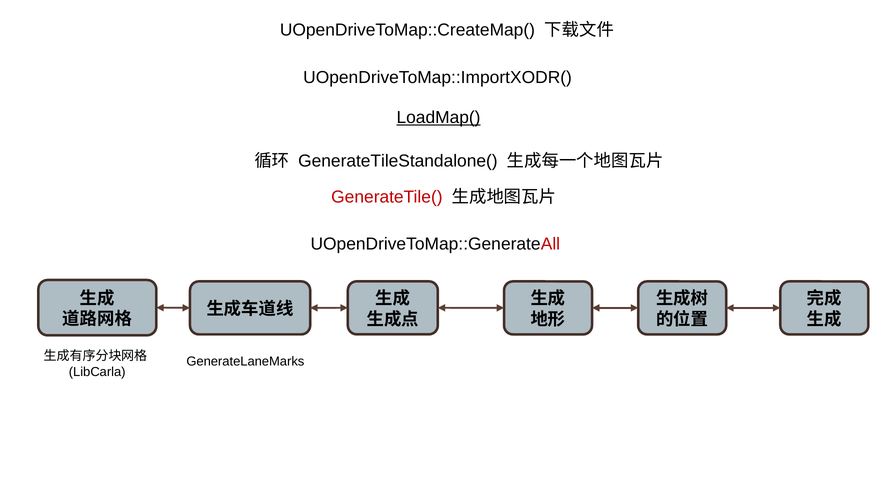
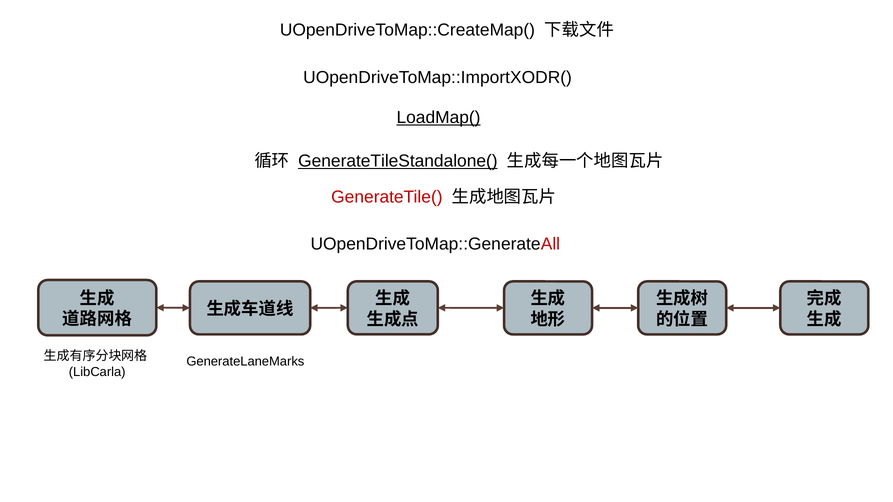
GenerateTileStandalone( underline: none -> present (398, 161)
